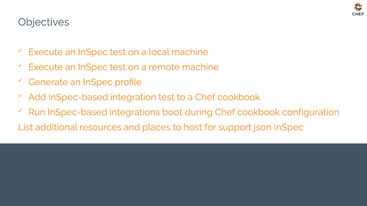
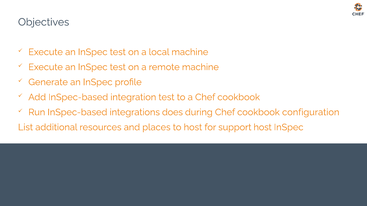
boot: boot -> does (172, 112)
support json: json -> host (263, 128)
